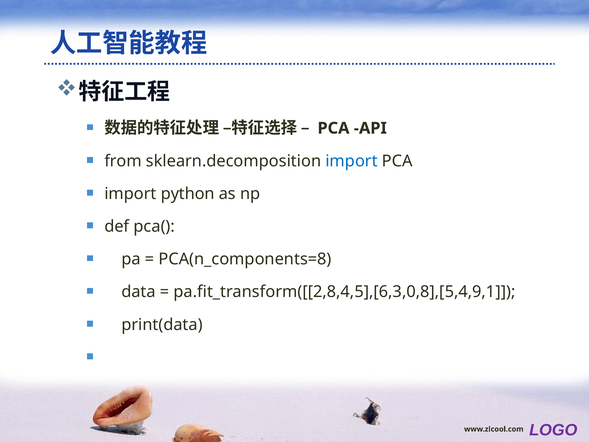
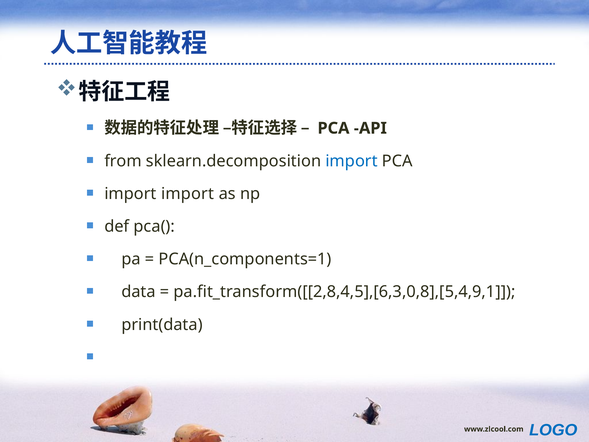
import python: python -> import (188, 194)
PCA(n_components=8: PCA(n_components=8 -> PCA(n_components=1 (245, 259)
LOGO colour: purple -> blue (553, 430)
